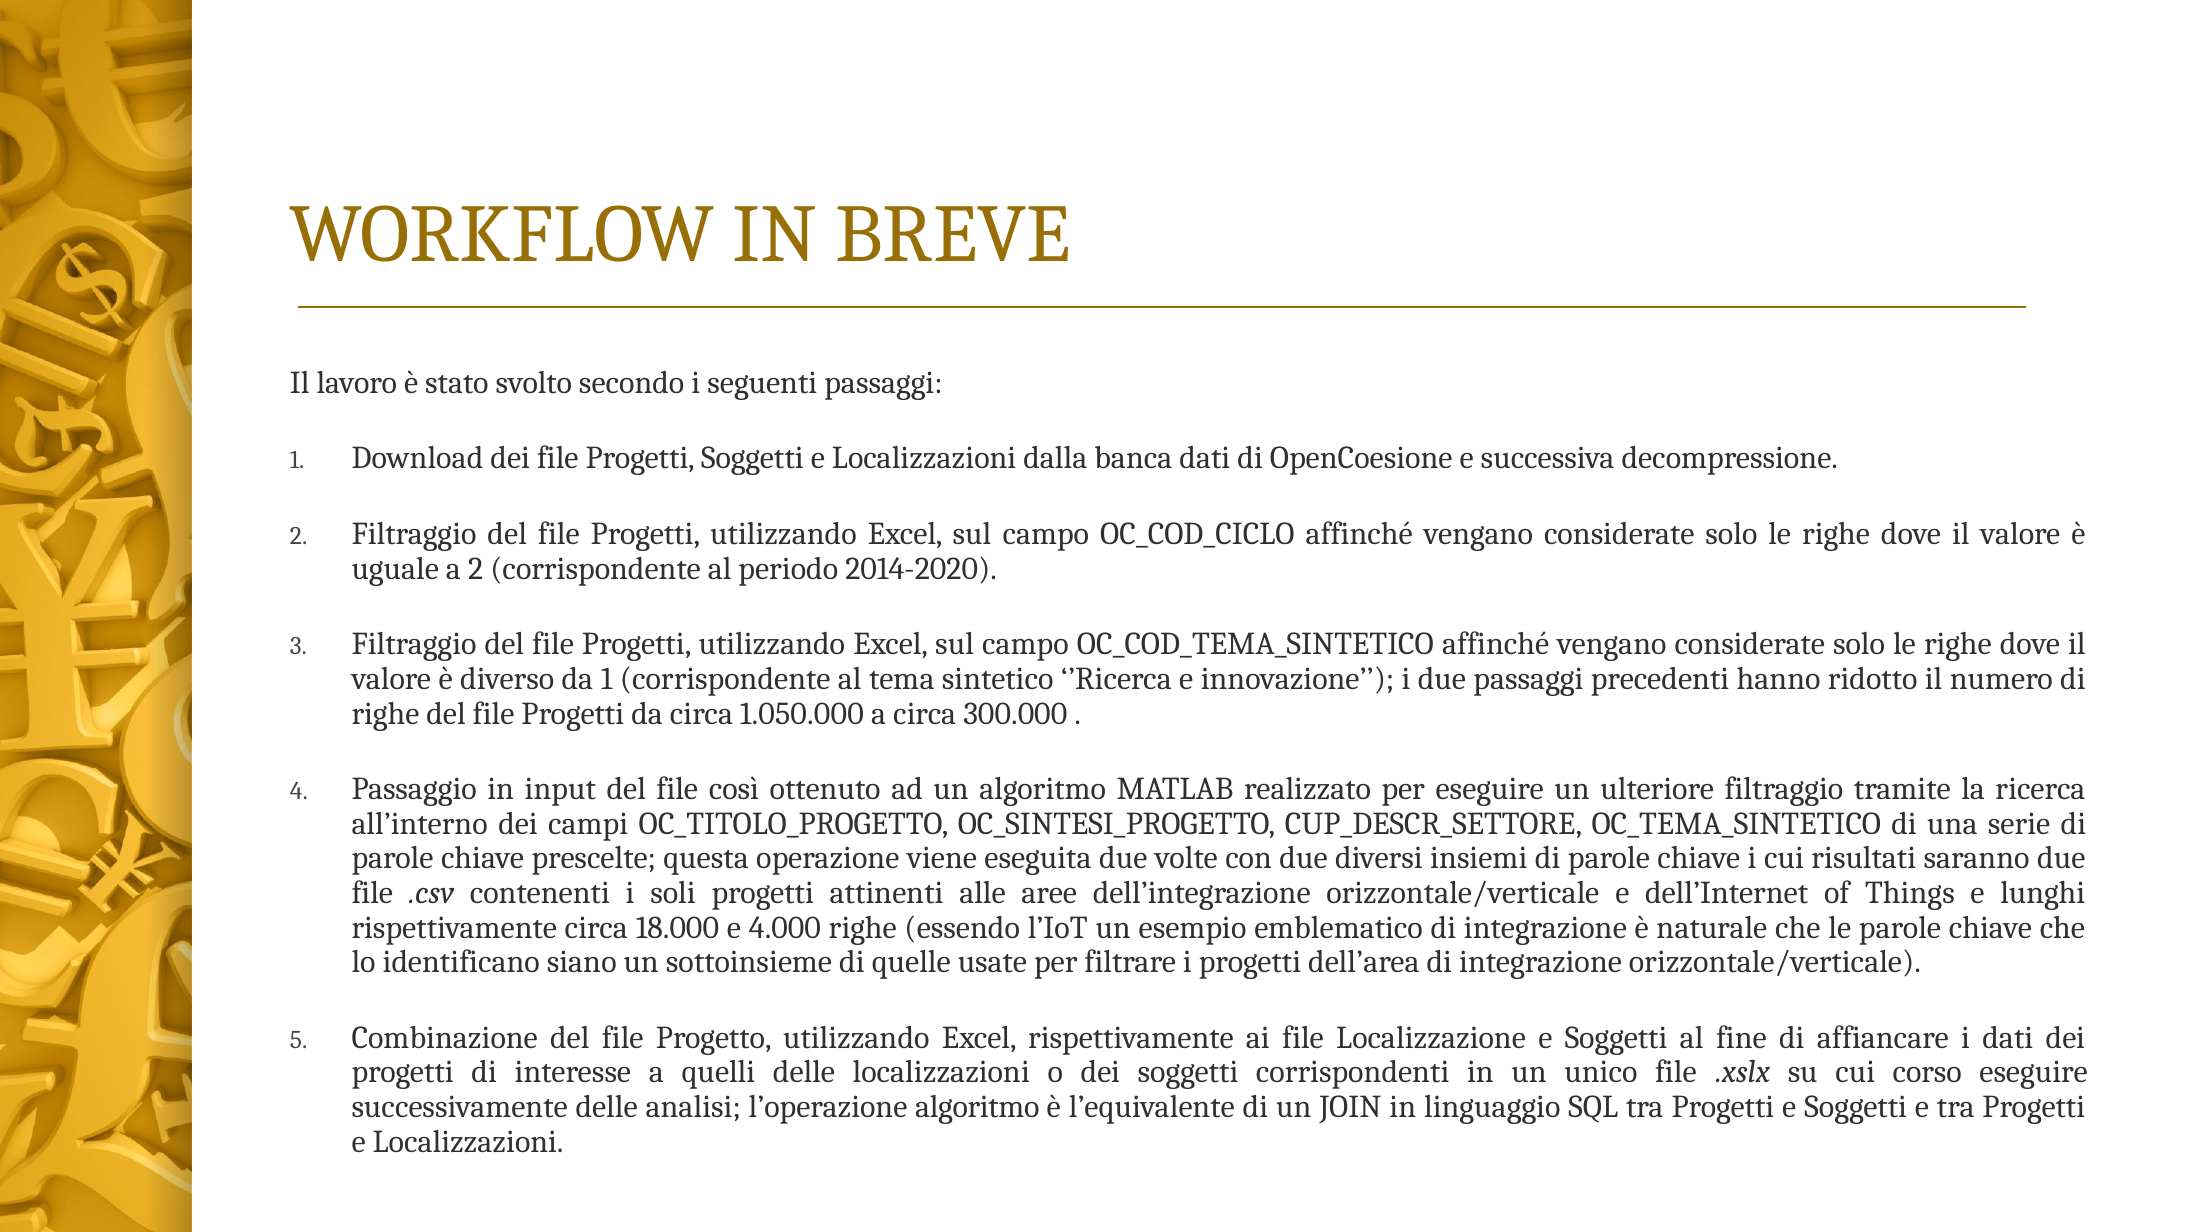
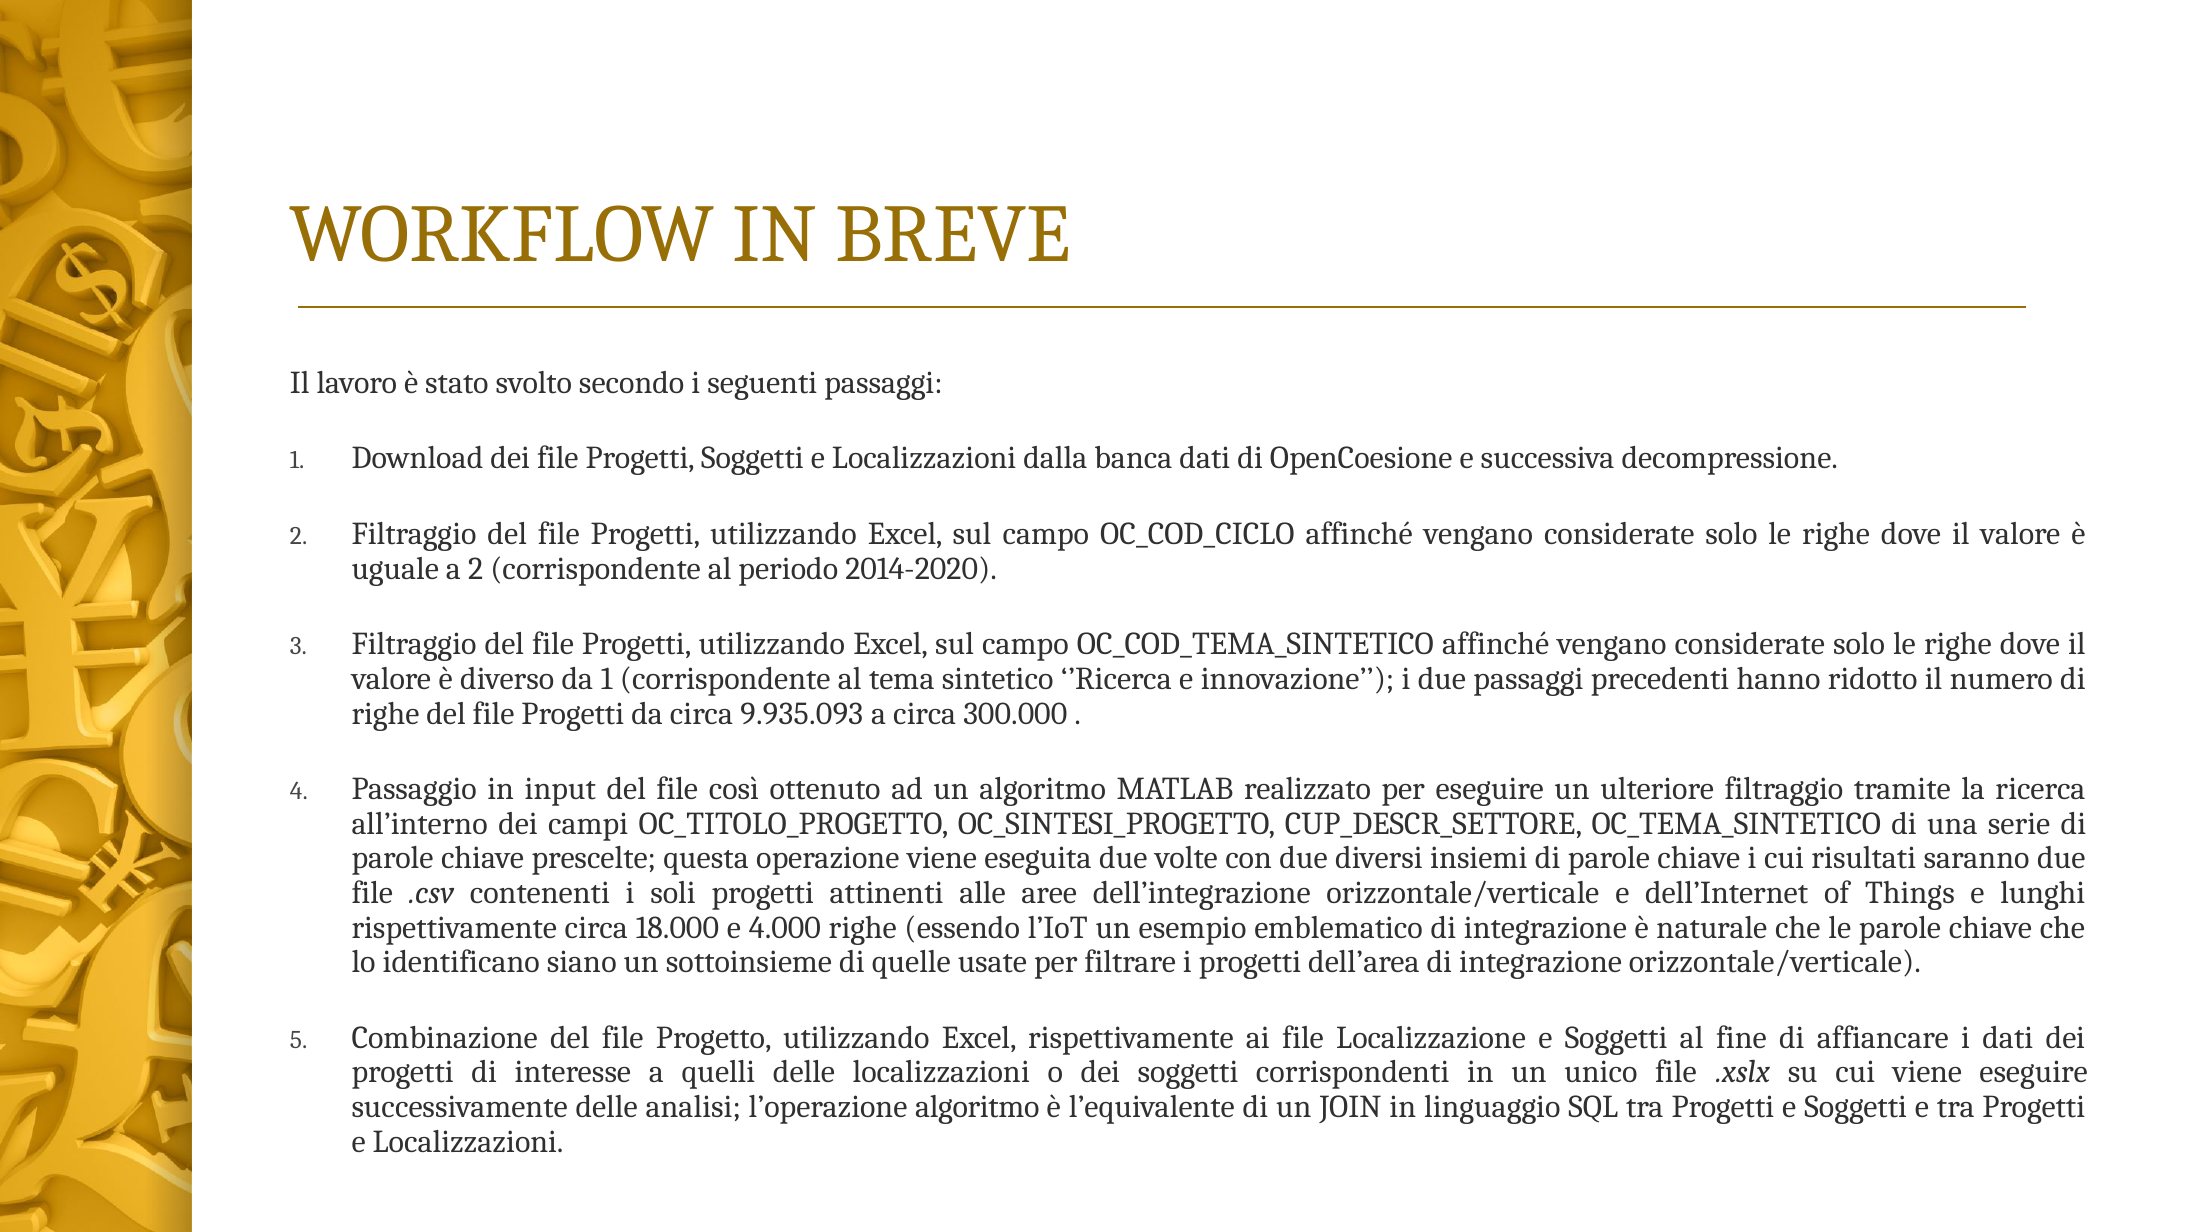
1.050.000: 1.050.000 -> 9.935.093 (802, 714)
cui corso: corso -> viene (1927, 1073)
